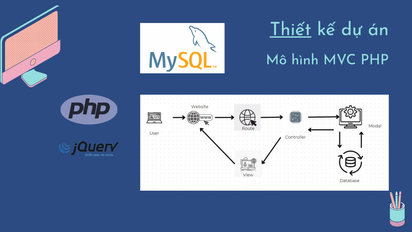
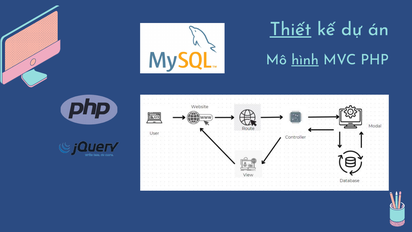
hình underline: none -> present (305, 60)
